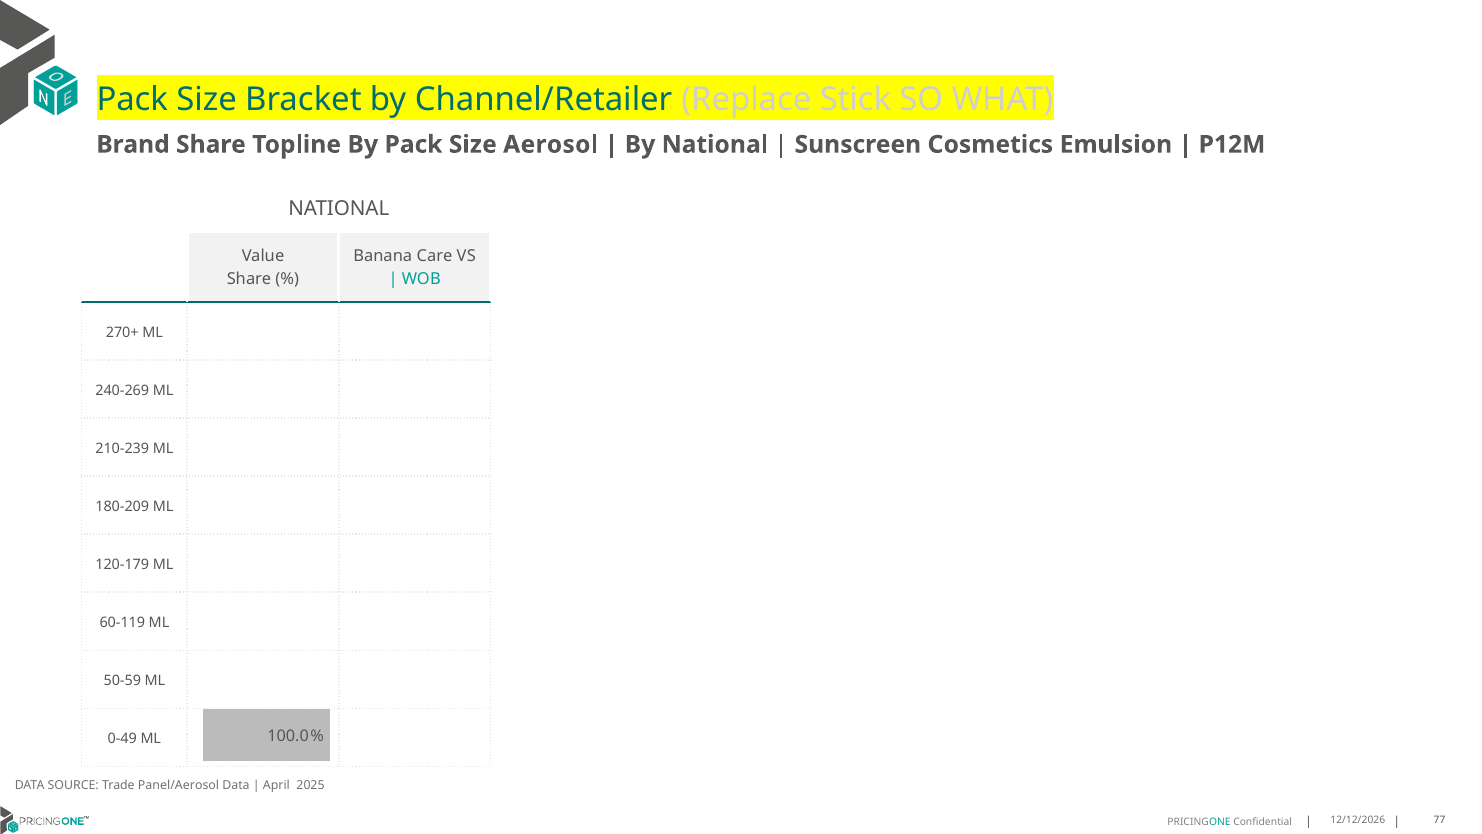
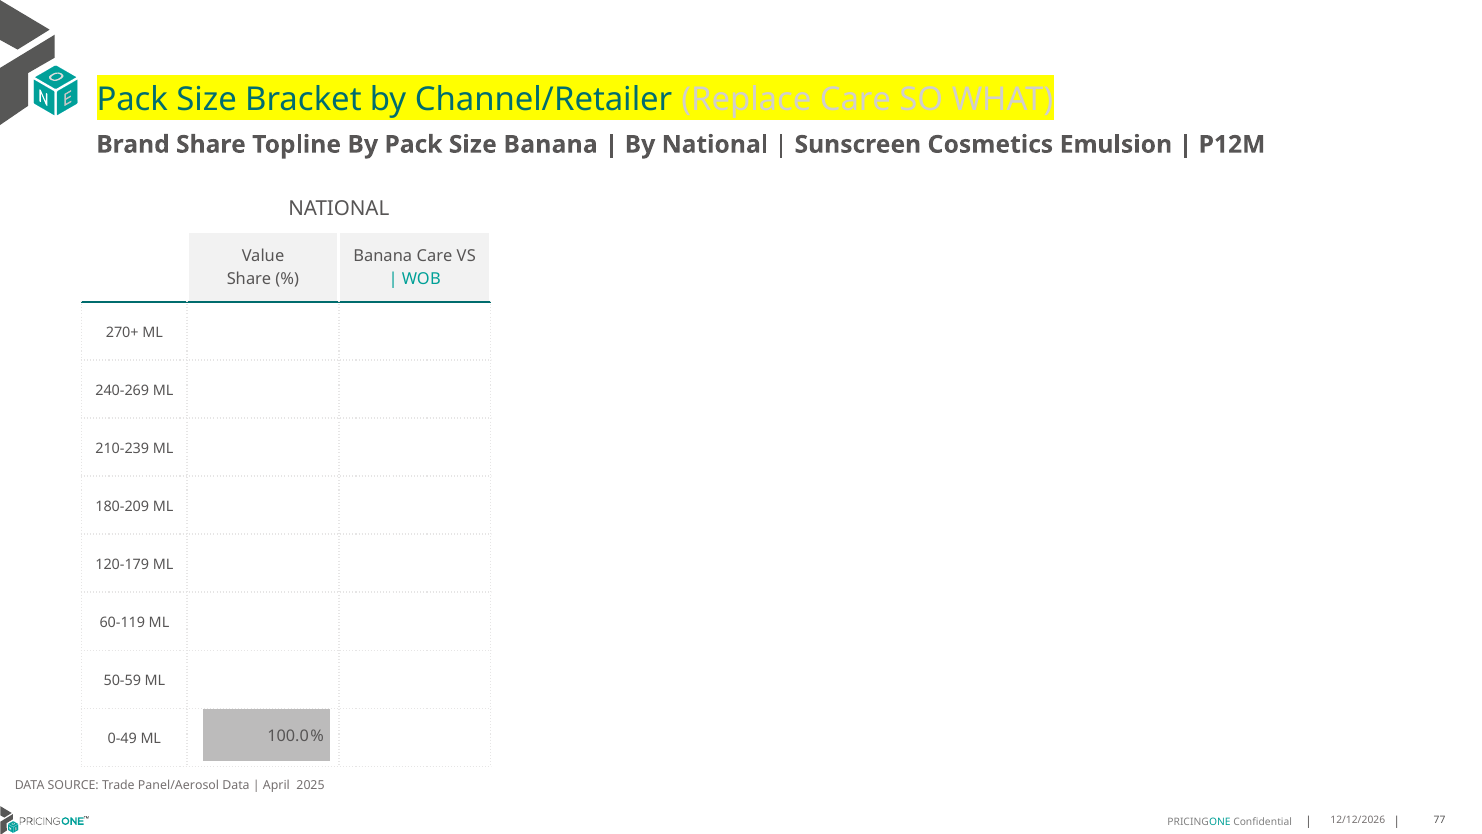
Replace Stick: Stick -> Care (855, 100)
Size Aerosol: Aerosol -> Banana (551, 144)
